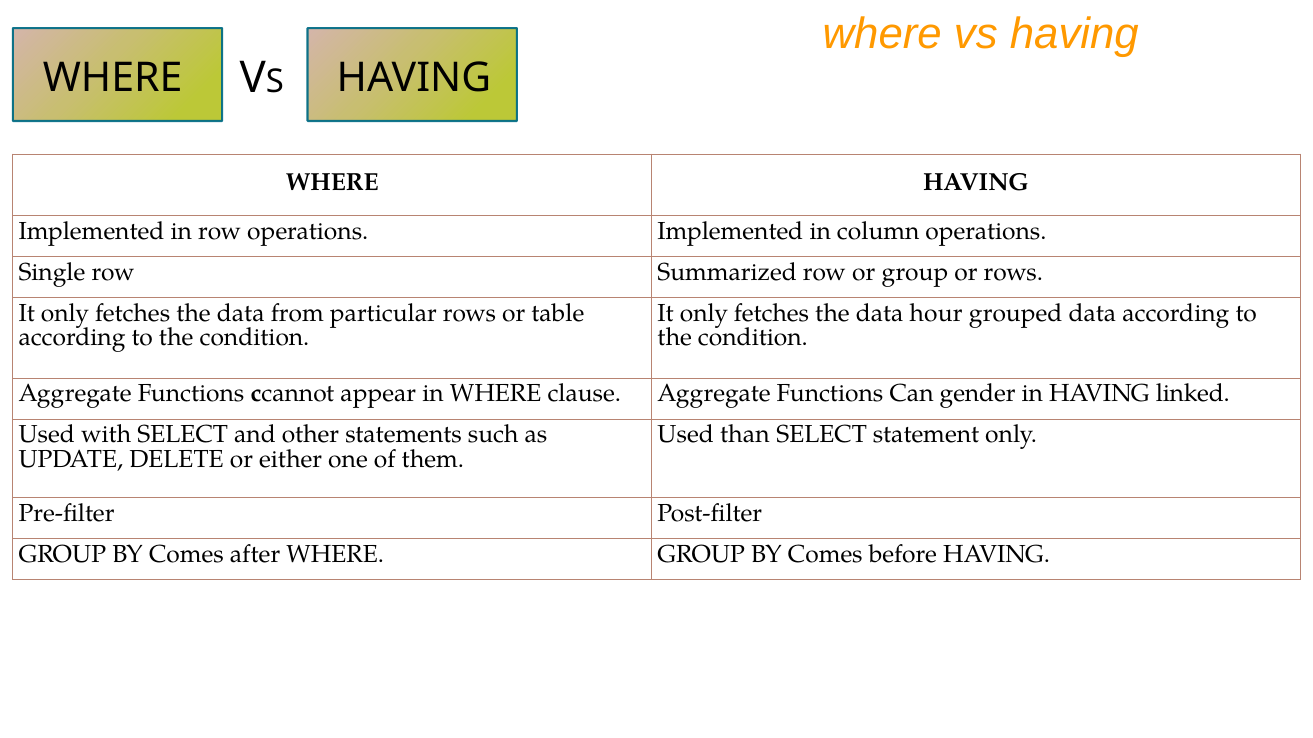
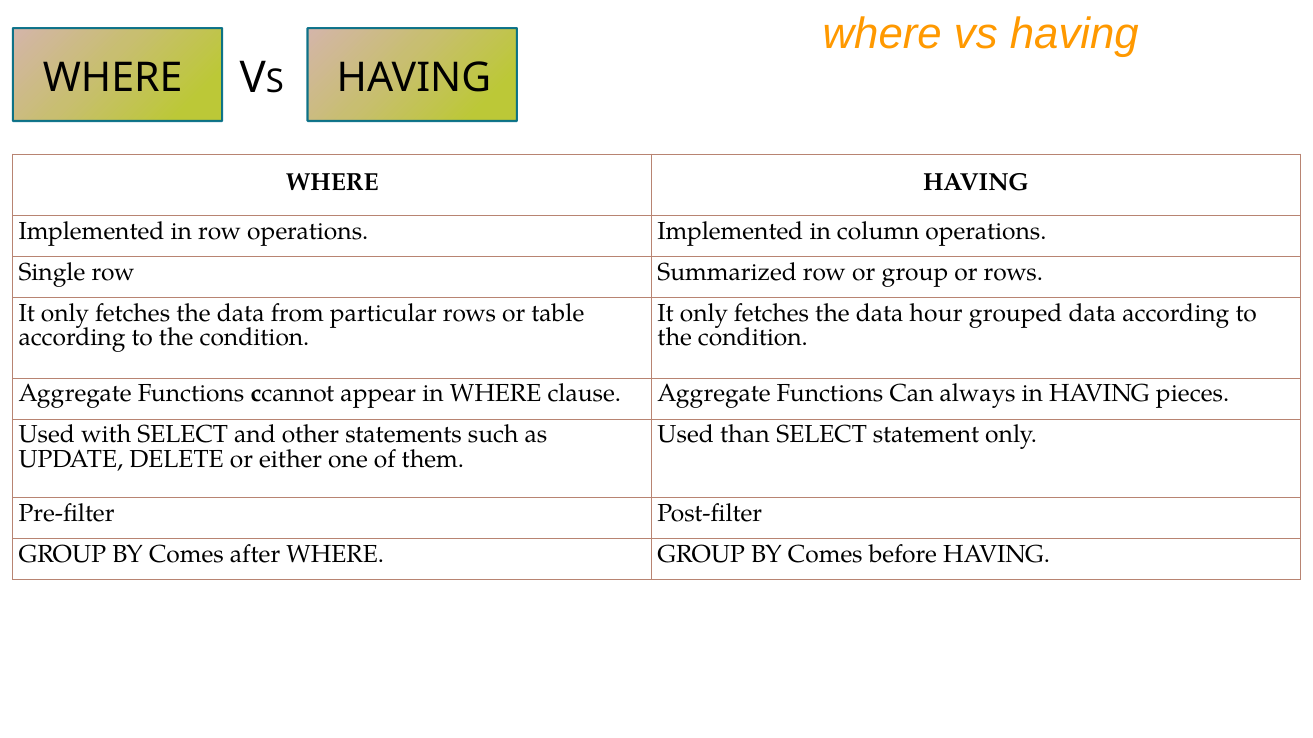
gender: gender -> always (978, 394)
linked: linked -> pieces (1193, 394)
